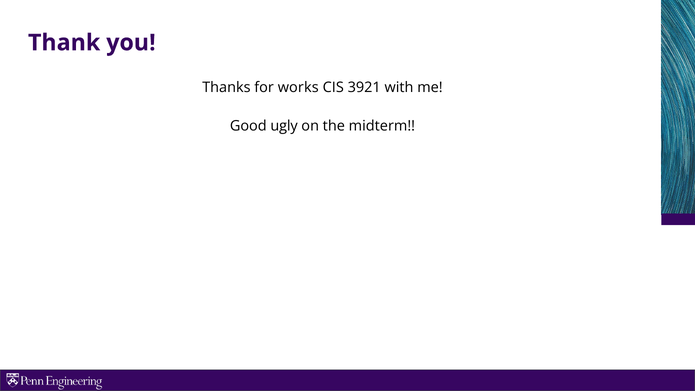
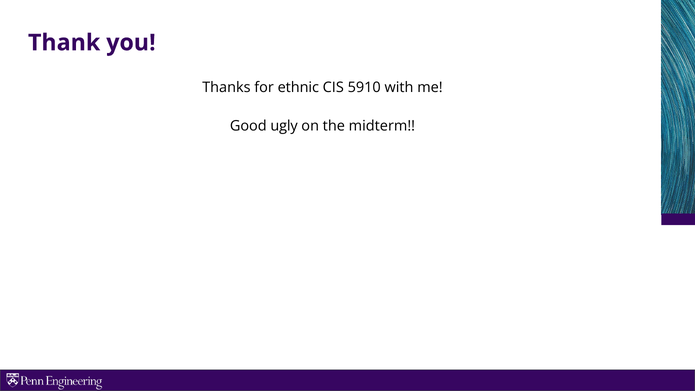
works: works -> ethnic (298, 87)
3921: 3921 -> 5910 (364, 87)
